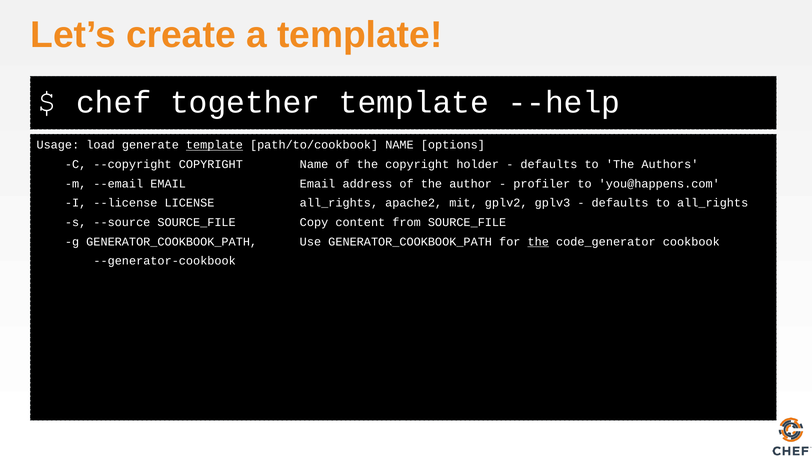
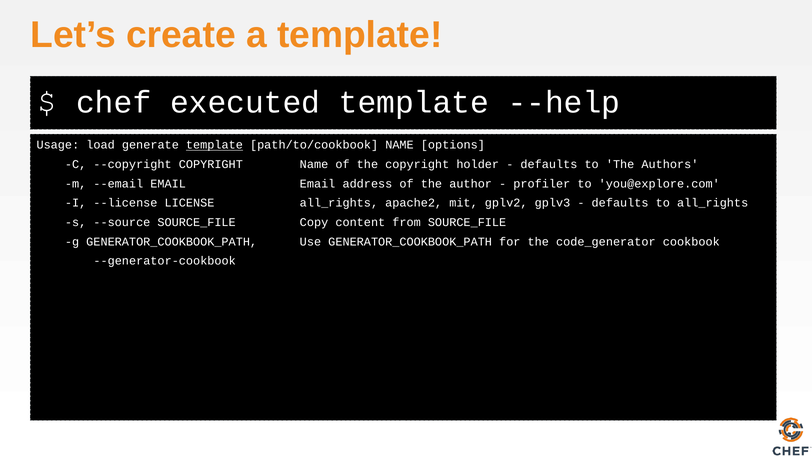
together: together -> executed (245, 103)
you@happens.com: you@happens.com -> you@explore.com (659, 184)
the underline: present -> none (538, 241)
